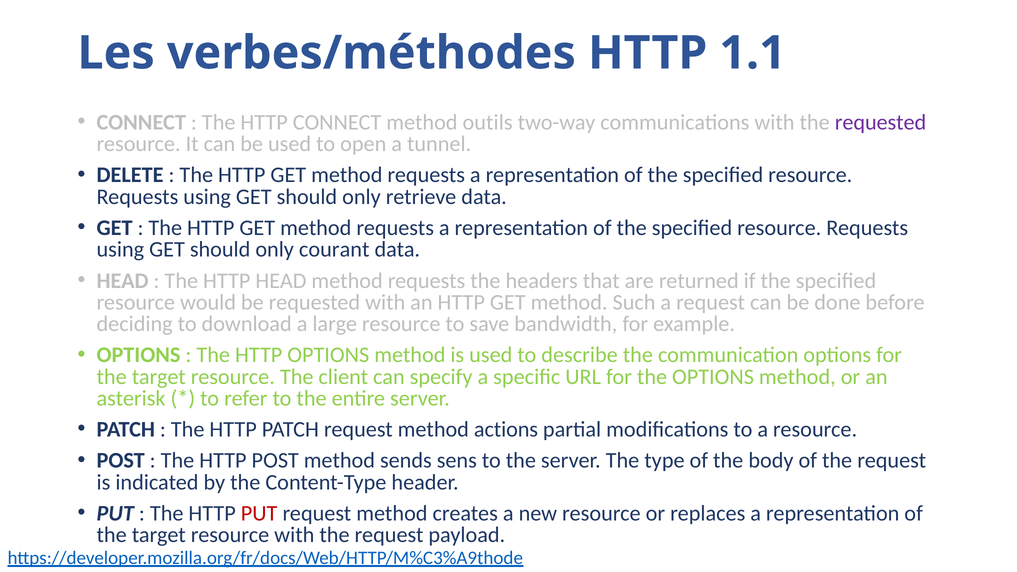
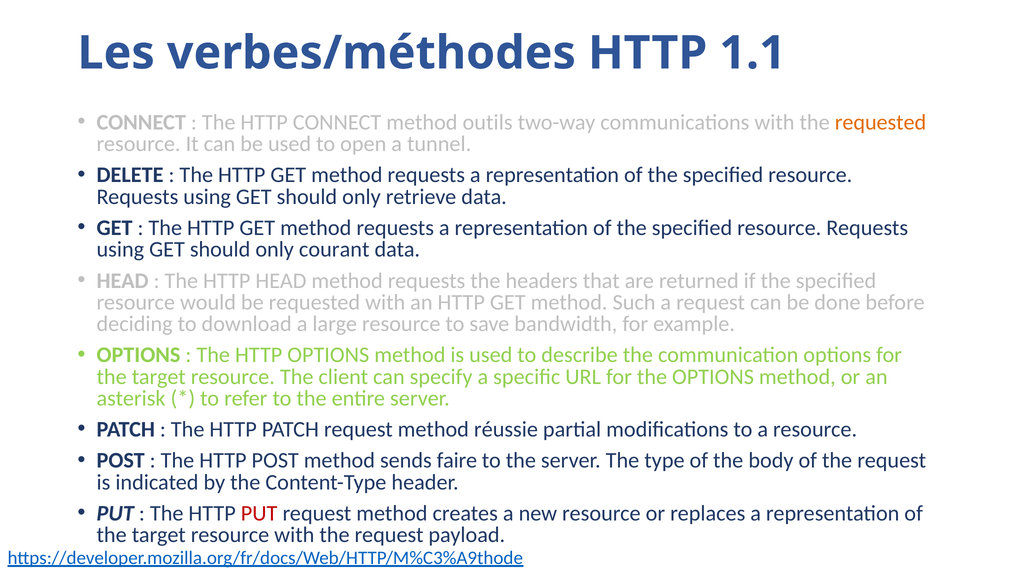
requested colour: purple -> orange (880, 122)
actions: actions -> réussie (506, 429)
sens: sens -> faire (457, 461)
